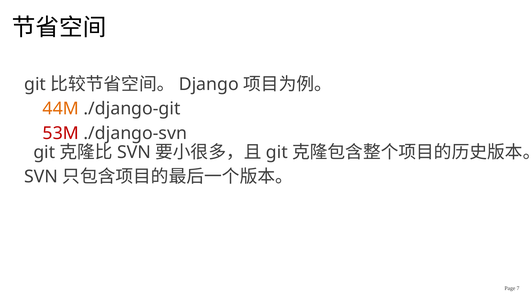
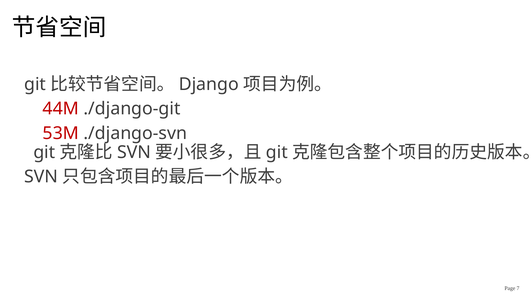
44M colour: orange -> red (61, 109)
